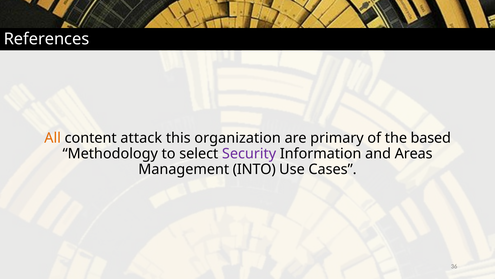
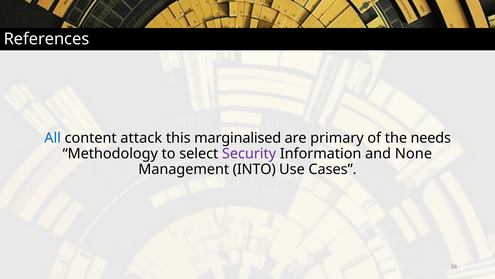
All colour: orange -> blue (53, 138)
organization: organization -> marginalised (238, 138)
based: based -> needs (431, 138)
Areas: Areas -> None (413, 153)
